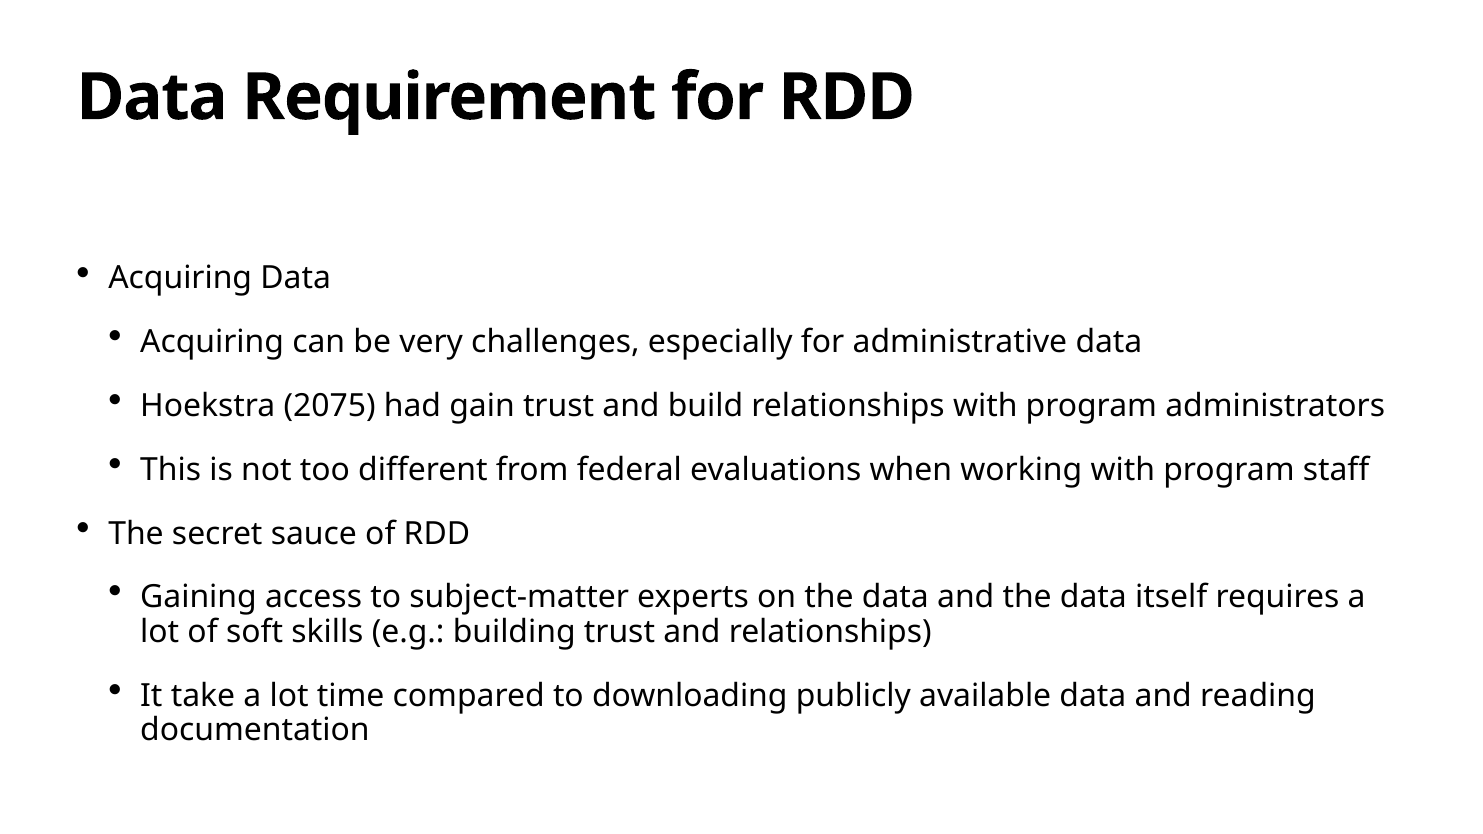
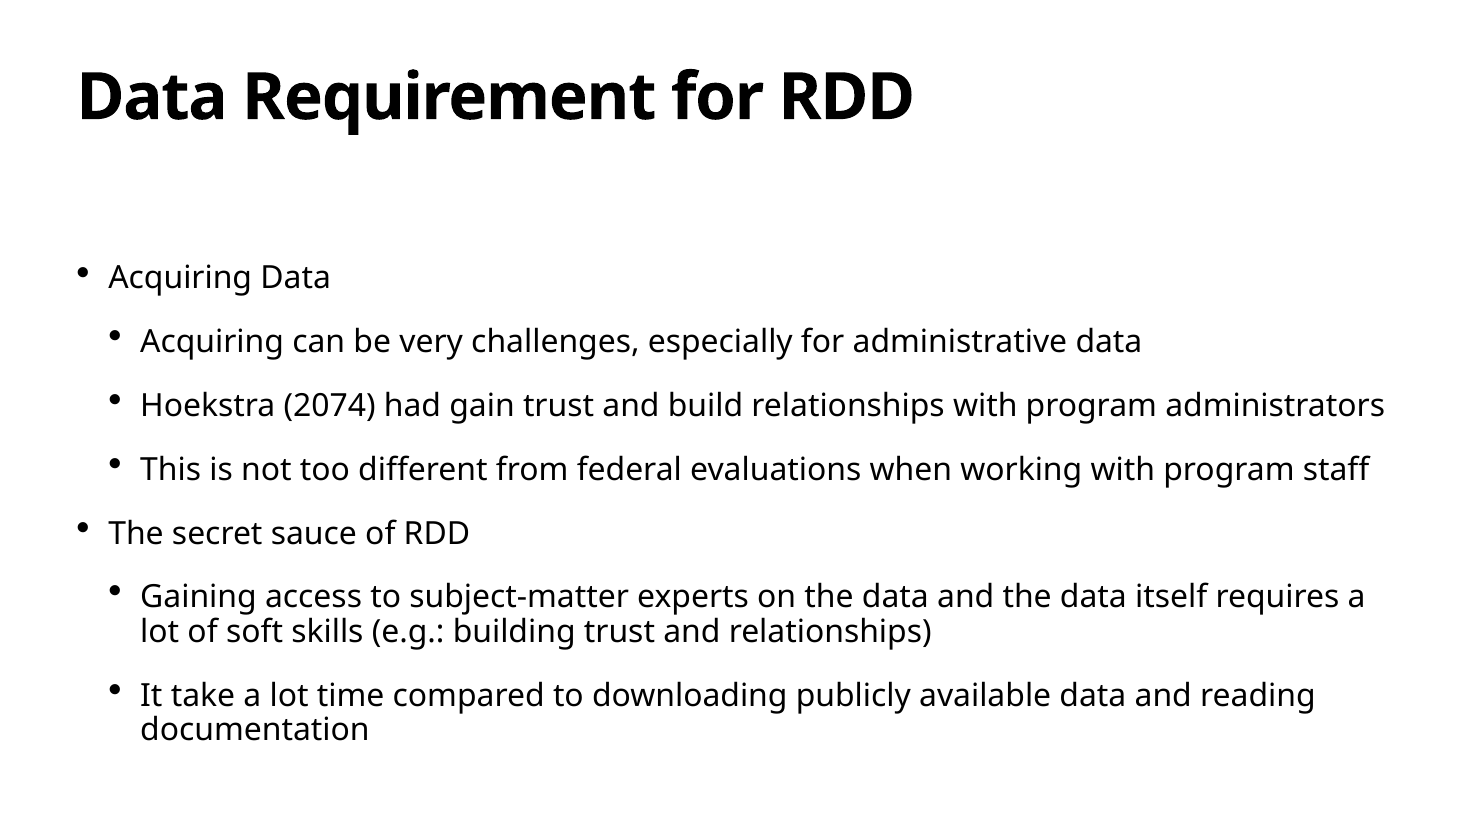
2075: 2075 -> 2074 (330, 406)
